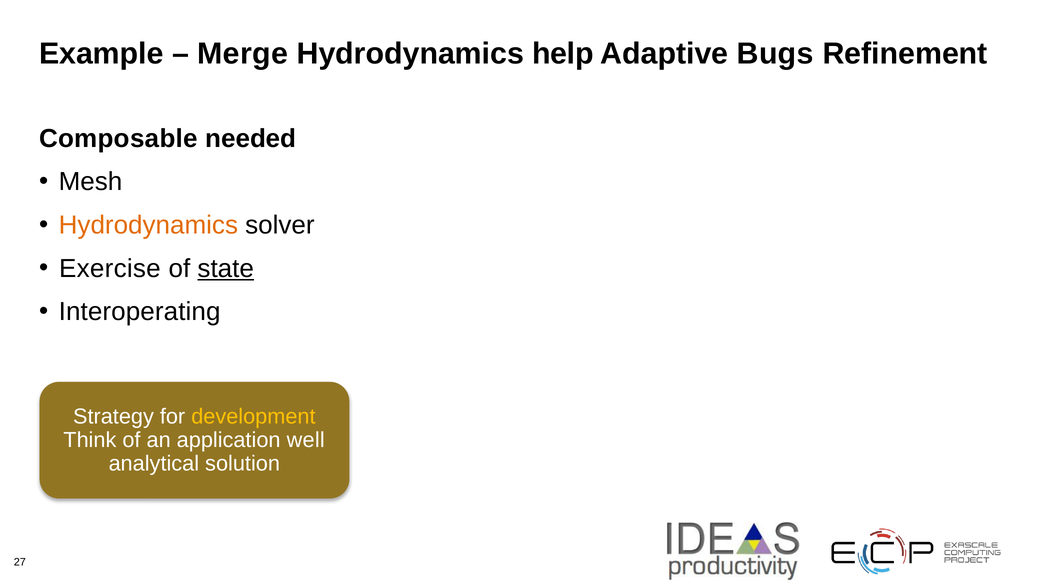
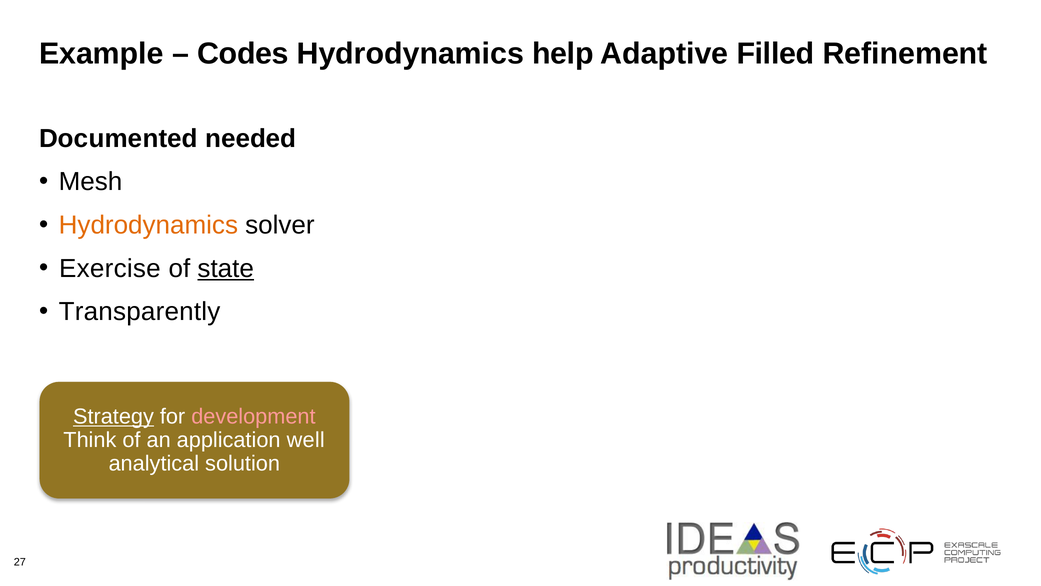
Merge: Merge -> Codes (243, 54)
Bugs: Bugs -> Filled (776, 54)
Composable: Composable -> Documented (118, 138)
Interoperating: Interoperating -> Transparently (140, 312)
Strategy underline: none -> present (113, 416)
development colour: yellow -> pink (253, 416)
